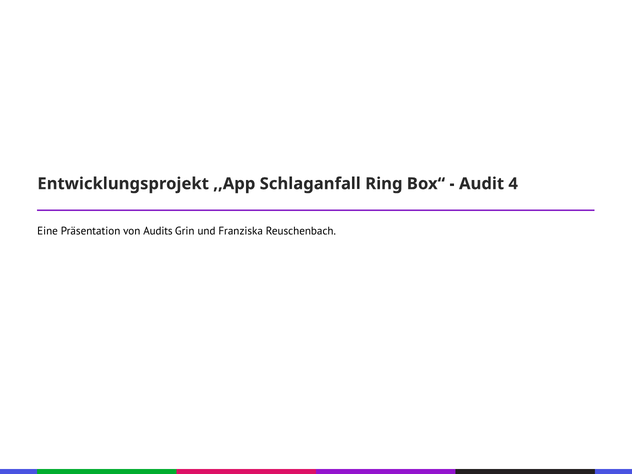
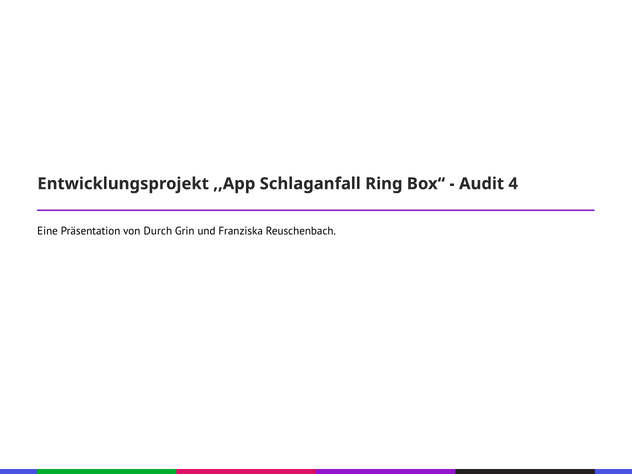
Audits: Audits -> Durch (158, 231)
